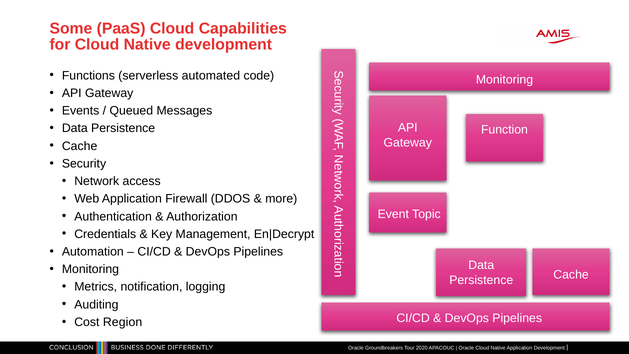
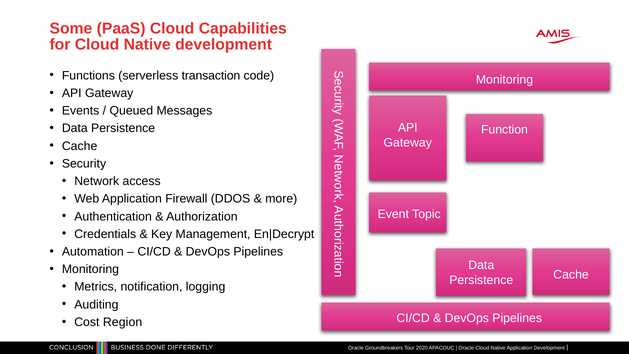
automated: automated -> transaction (211, 76)
